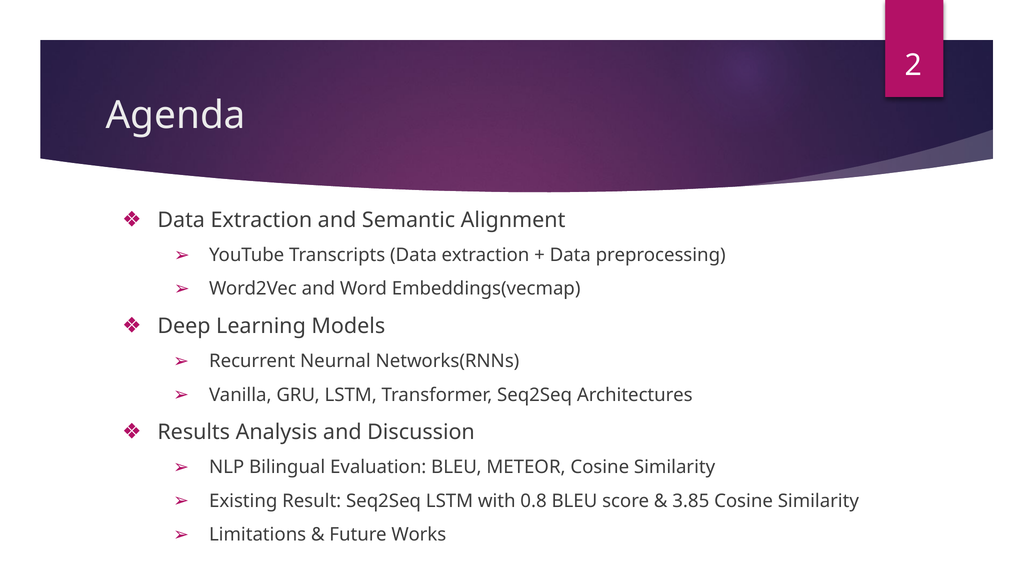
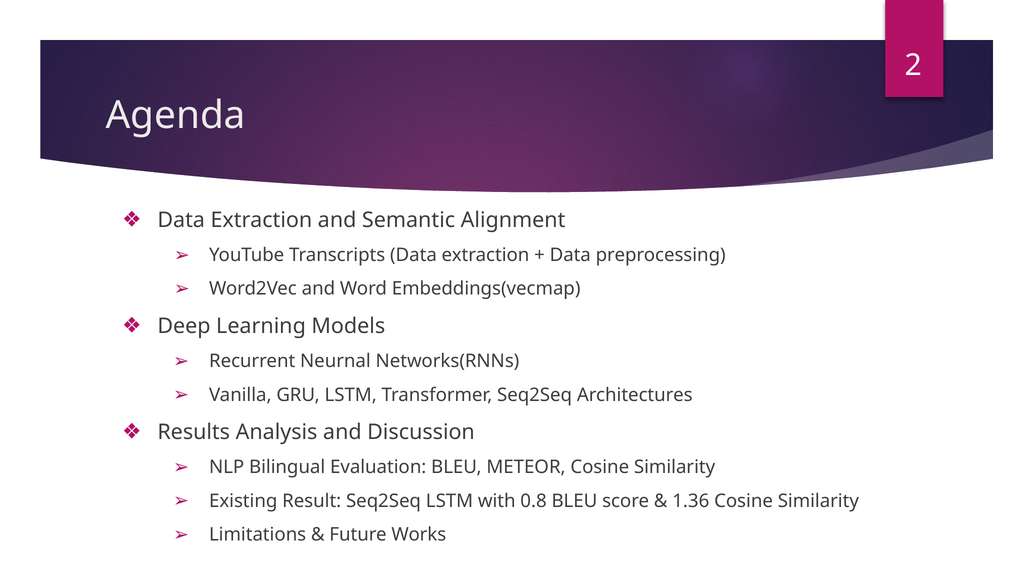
3.85: 3.85 -> 1.36 (691, 501)
